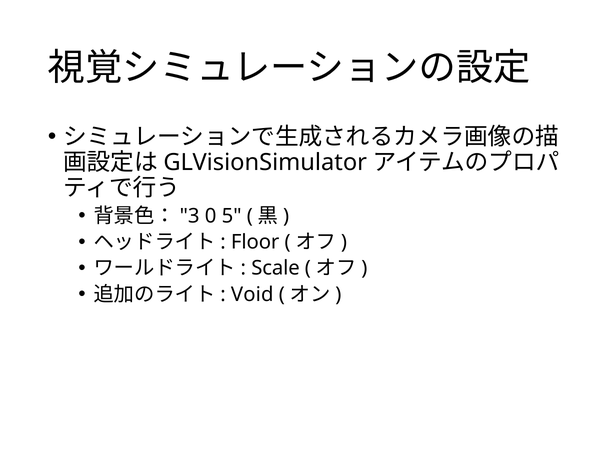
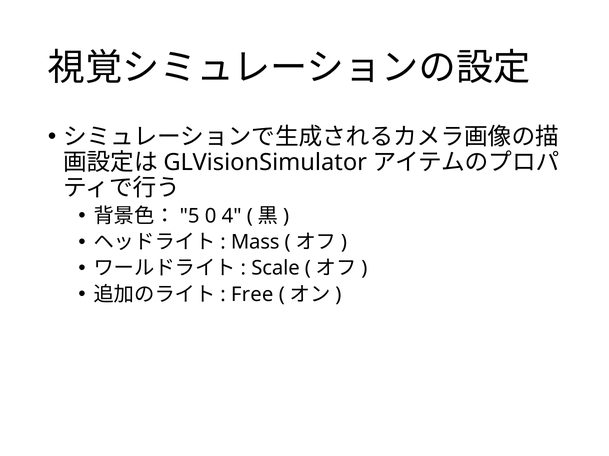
3: 3 -> 5 (190, 216)
5: 5 -> 4 (232, 216)
Floor: Floor -> Mass (255, 243)
Void: Void -> Free (252, 295)
